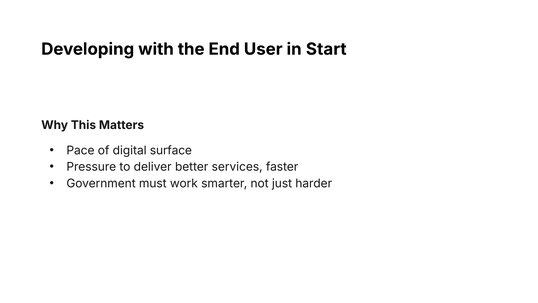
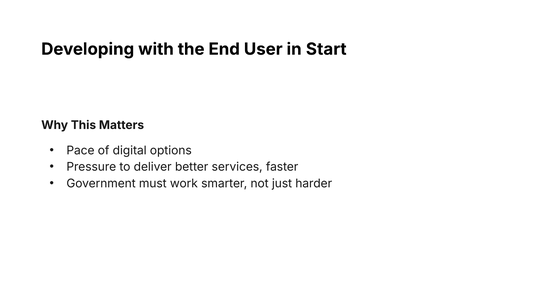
surface: surface -> options (171, 150)
